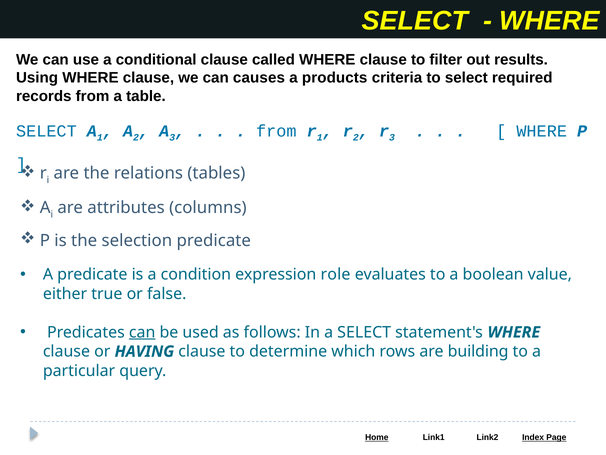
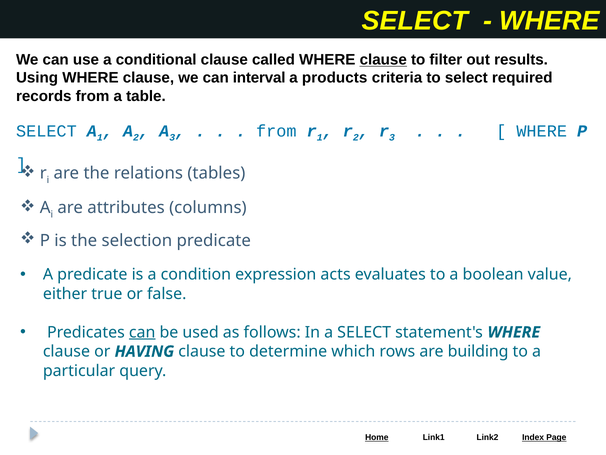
clause underline: none -> present (383, 60)
causes: causes -> interval (259, 78)
role: role -> acts (336, 274)
